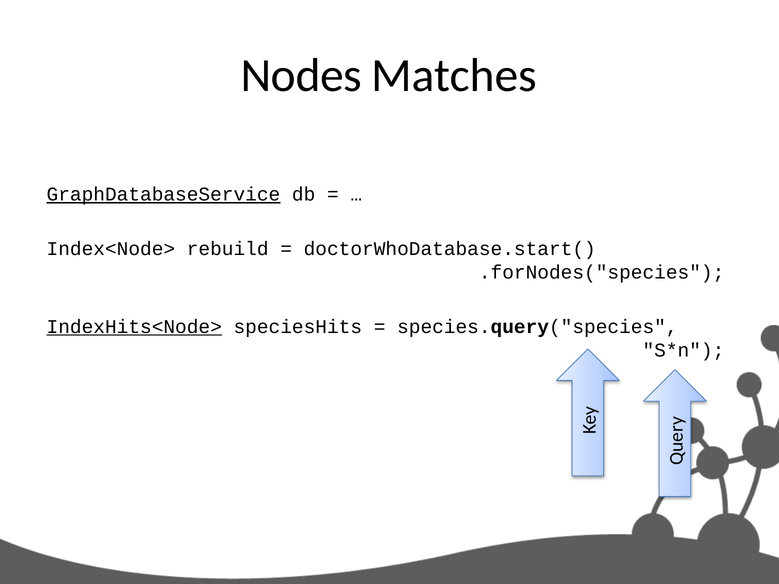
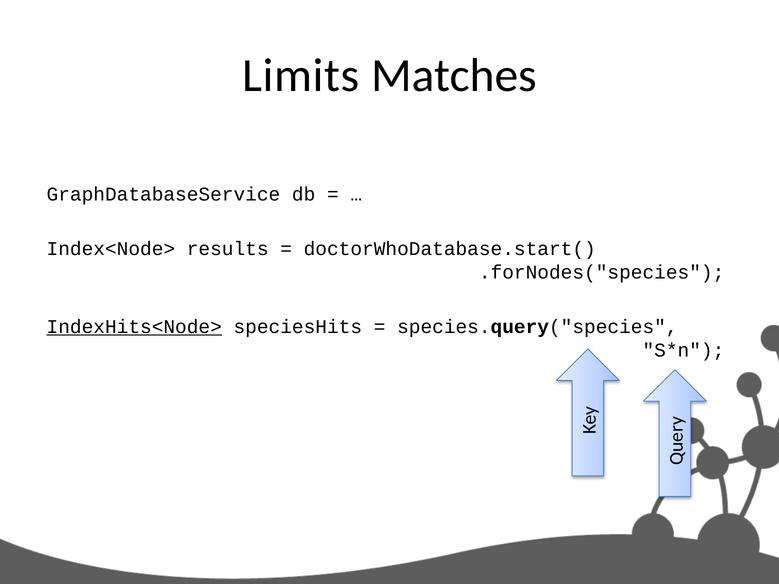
Nodes: Nodes -> Limits (301, 75)
GraphDatabaseService underline: present -> none (163, 194)
rebuild: rebuild -> results (228, 249)
